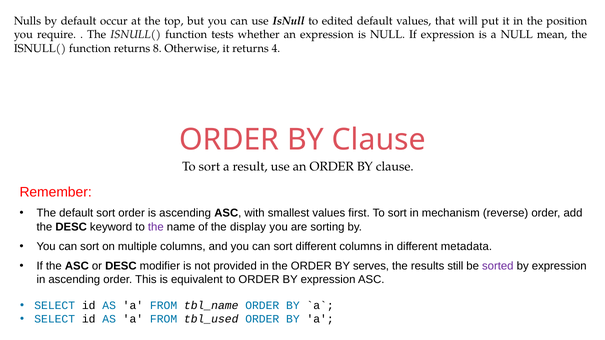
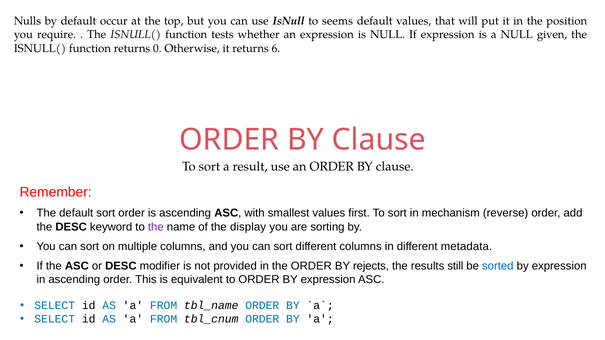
edited: edited -> seems (337, 21)
mean: mean -> given (552, 35)
8: 8 -> 0 (157, 48)
4: 4 -> 6 (276, 48)
serves: serves -> rejects (371, 266)
sorted colour: purple -> blue (498, 266)
tbl_used: tbl_used -> tbl_cnum (211, 319)
